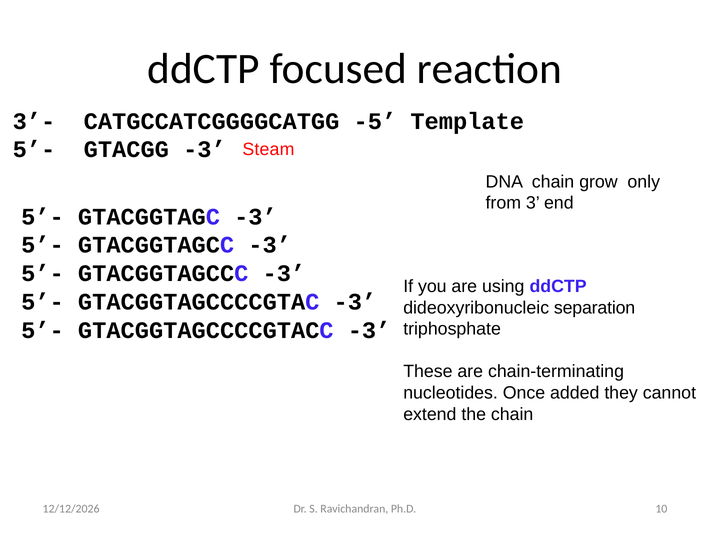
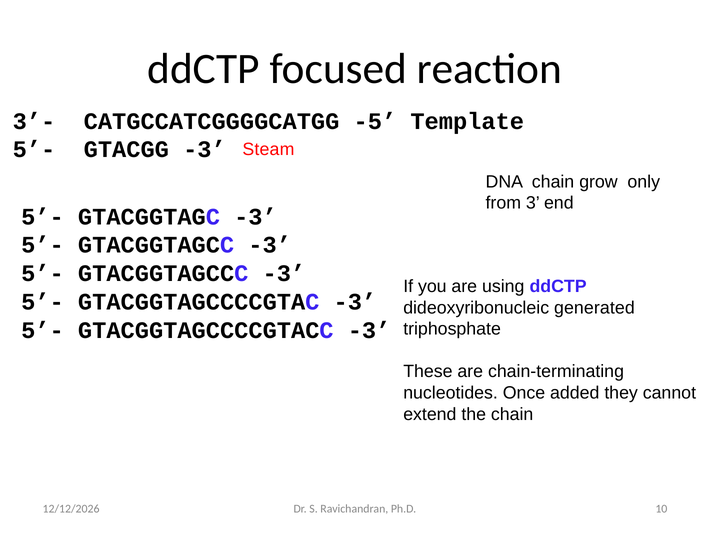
separation: separation -> generated (594, 307)
